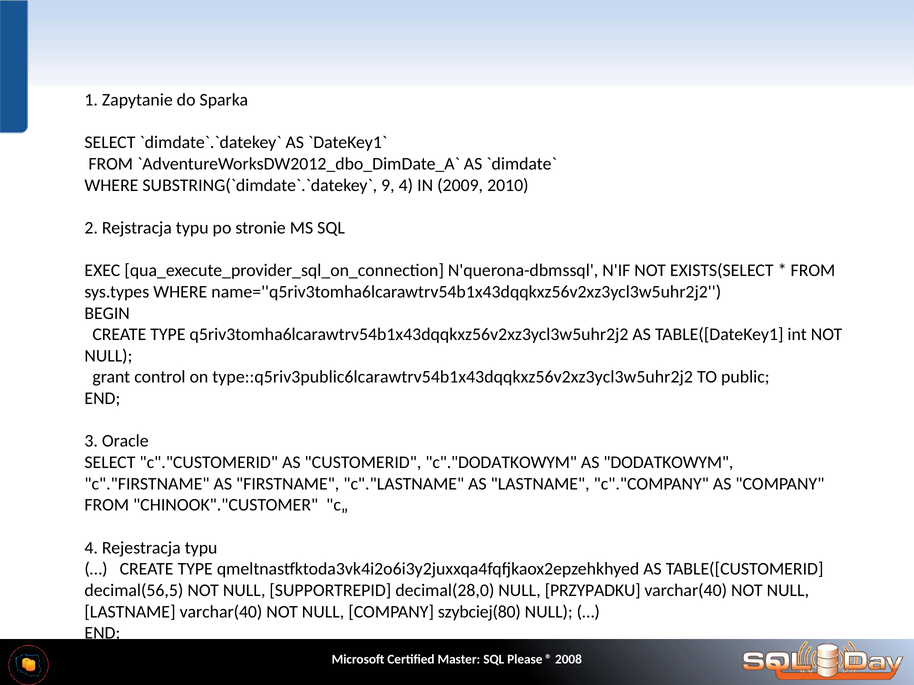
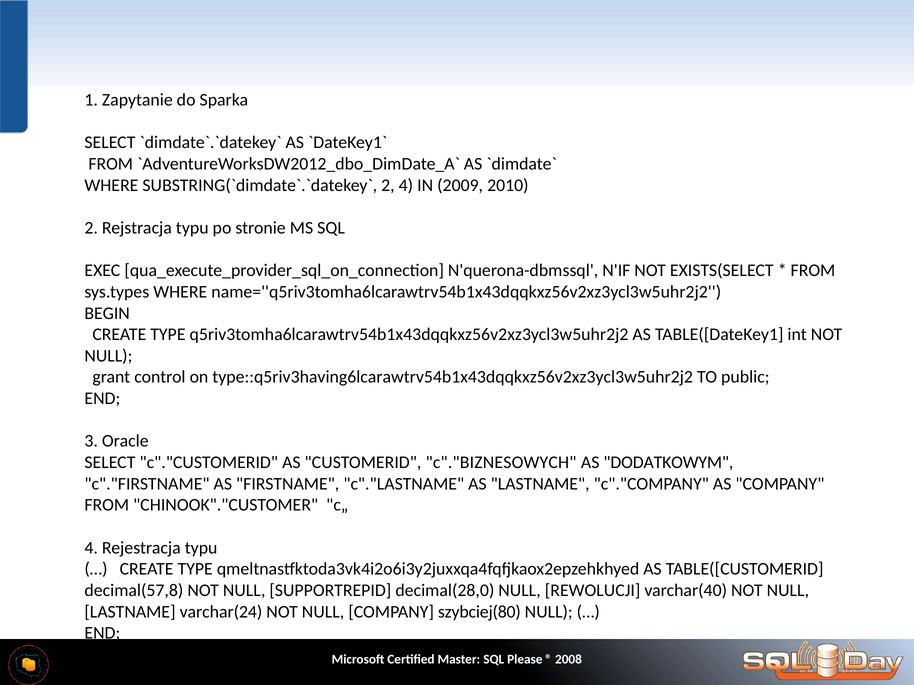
9: 9 -> 2 (388, 185)
type::q5riv3public6lcarawtrv54b1x43dqqkxz56v2xz3ycl3w5uhr2j2: type::q5riv3public6lcarawtrv54b1x43dqqkxz56v2xz3ycl3w5uhr2j2 -> type::q5riv3having6lcarawtrv54b1x43dqqkxz56v2xz3ycl3w5uhr2j2 (453, 377)
c"."DODATKOWYM: c"."DODATKOWYM -> c"."BIZNESOWYCH (501, 463)
decimal(56,5: decimal(56,5 -> decimal(57,8 (134, 591)
PRZYPADKU: PRZYPADKU -> REWOLUCJI (593, 591)
LASTNAME varchar(40: varchar(40 -> varchar(24 (221, 612)
